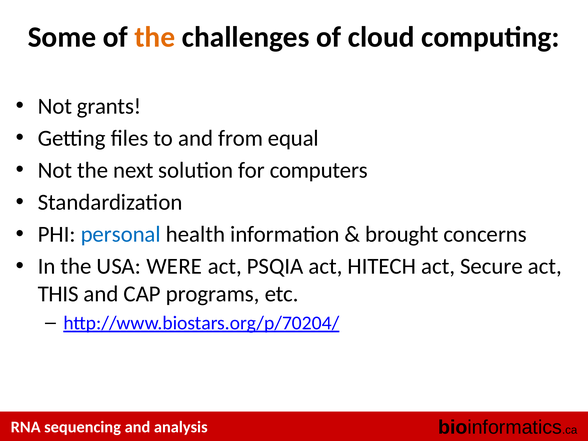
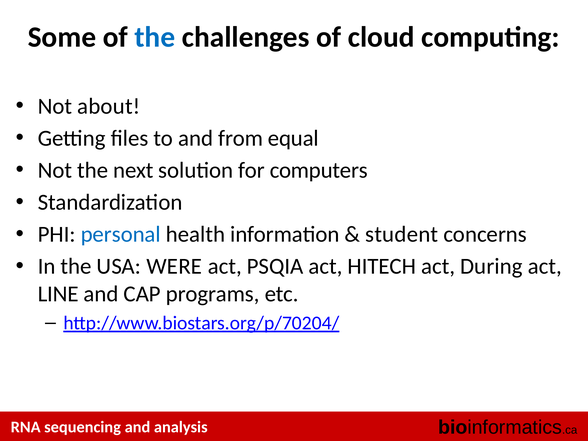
the colour: orange -> blue (155, 37)
grants: grants -> about (109, 106)
brought: brought -> student (402, 234)
Secure: Secure -> During (491, 266)
THIS: THIS -> LINE (58, 294)
